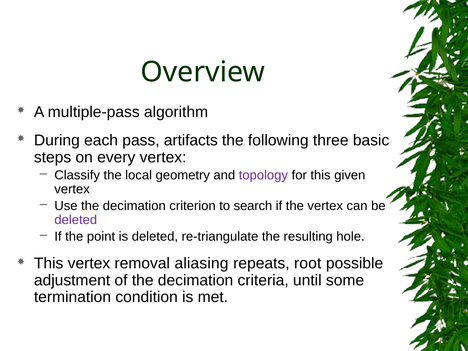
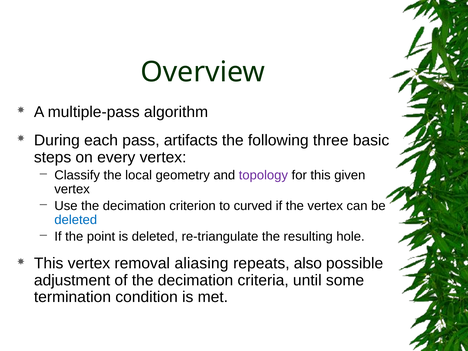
search: search -> curved (253, 206)
deleted colour: purple -> blue (76, 220)
root: root -> also (308, 263)
